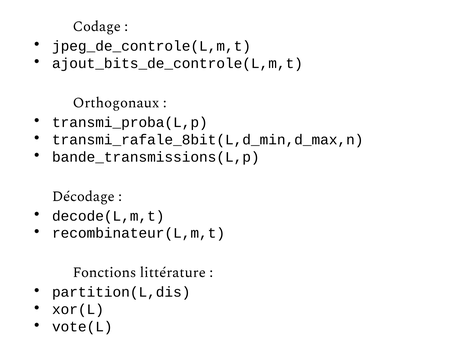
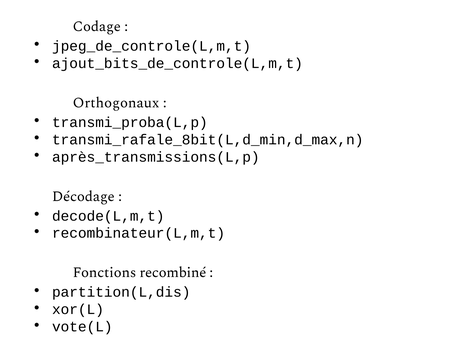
bande_transmissions(L,p: bande_transmissions(L,p -> après_transmissions(L,p (156, 157)
littérature: littérature -> recombiné (173, 273)
